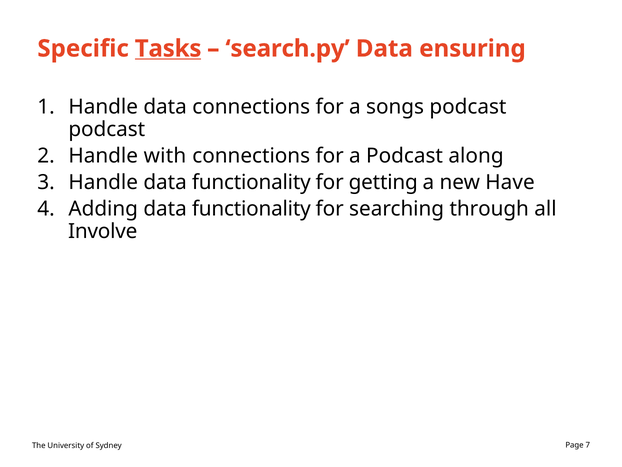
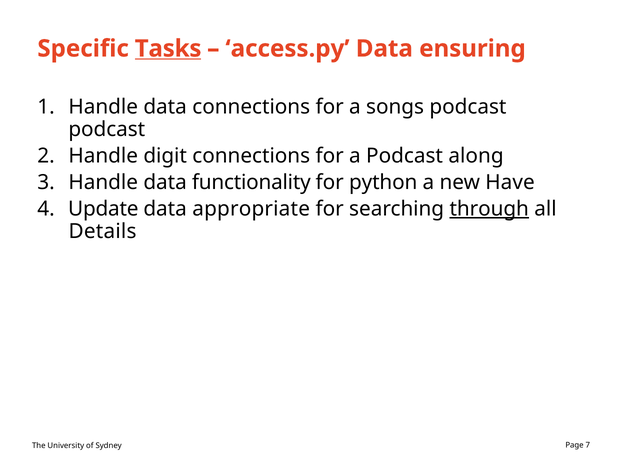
search.py: search.py -> access.py (287, 49)
with: with -> digit (165, 156)
getting: getting -> python (383, 182)
Adding: Adding -> Update (103, 209)
functionality: functionality -> appropriate (251, 209)
through underline: none -> present (489, 209)
Involve: Involve -> Details (103, 231)
